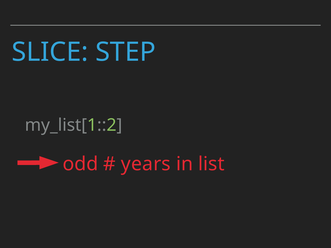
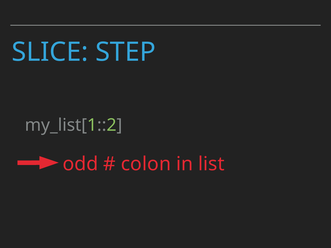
years: years -> colon (146, 164)
